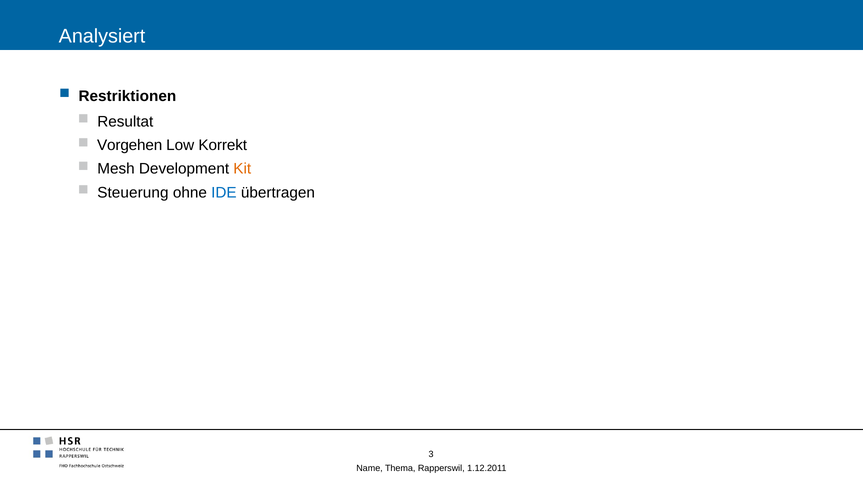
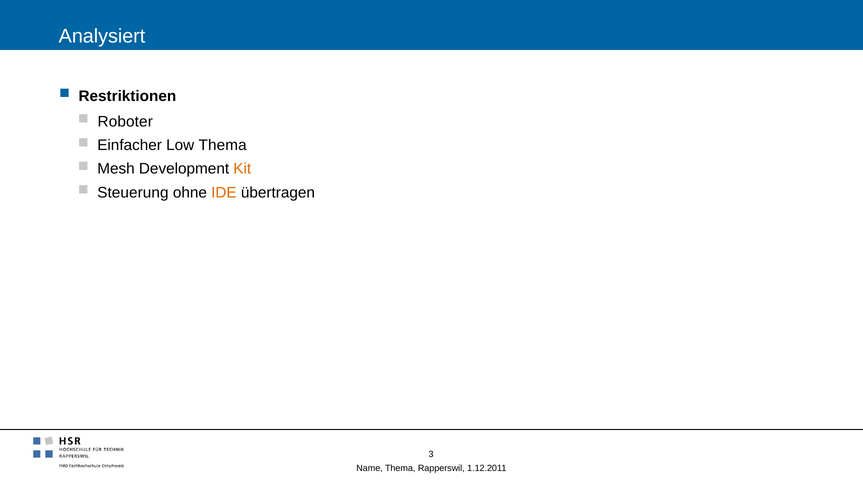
Resultat: Resultat -> Roboter (125, 122)
Vorgehen: Vorgehen -> Einfacher (130, 145)
Low Korrekt: Korrekt -> Thema (223, 145)
IDE colour: blue -> orange (224, 193)
